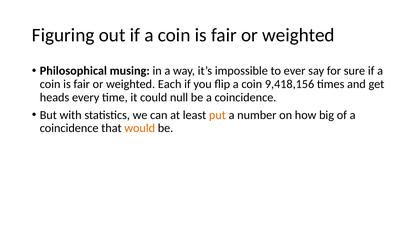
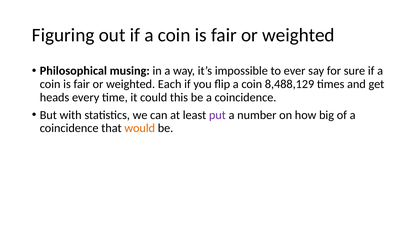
9,418,156: 9,418,156 -> 8,488,129 (290, 84)
null: null -> this (179, 97)
put colour: orange -> purple (217, 115)
